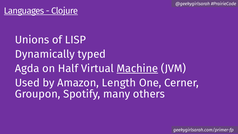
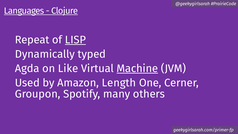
Unions: Unions -> Repeat (32, 40)
LISP underline: none -> present (75, 40)
Half: Half -> Like (68, 68)
